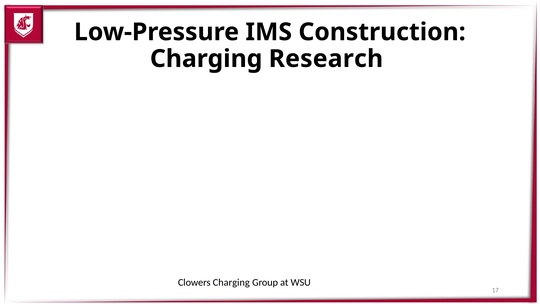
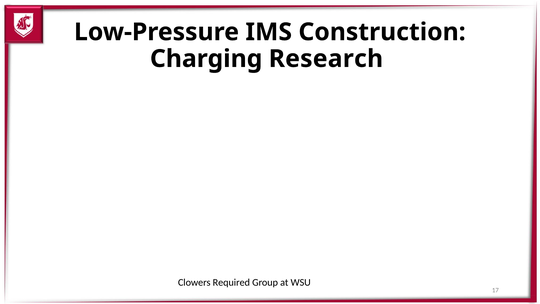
Clowers Charging: Charging -> Required (231, 282)
